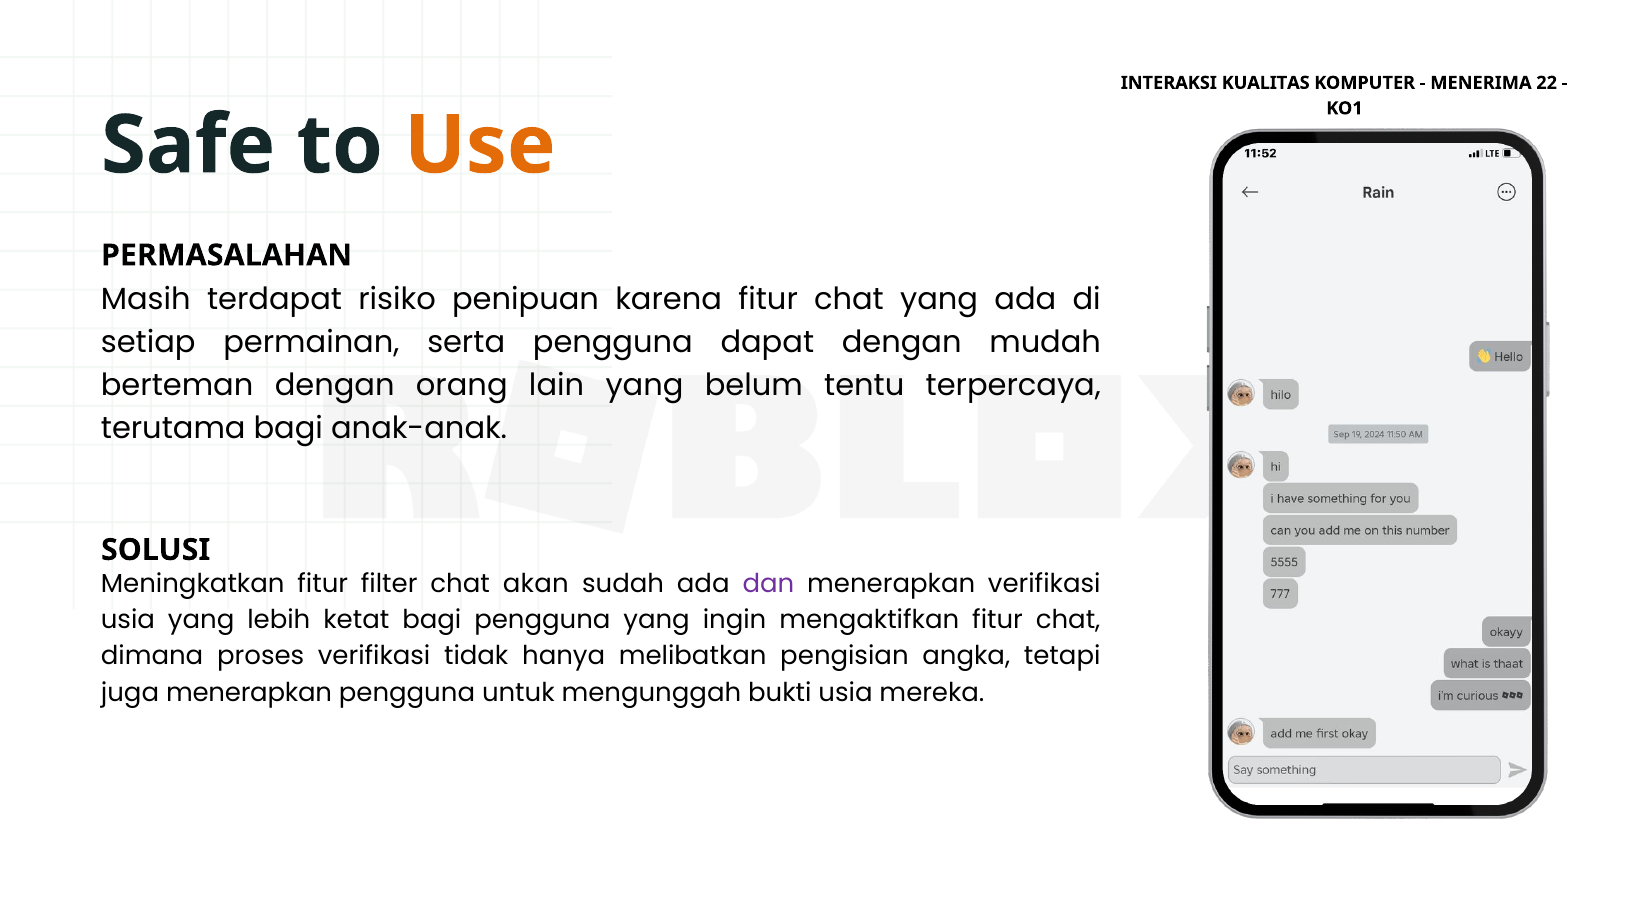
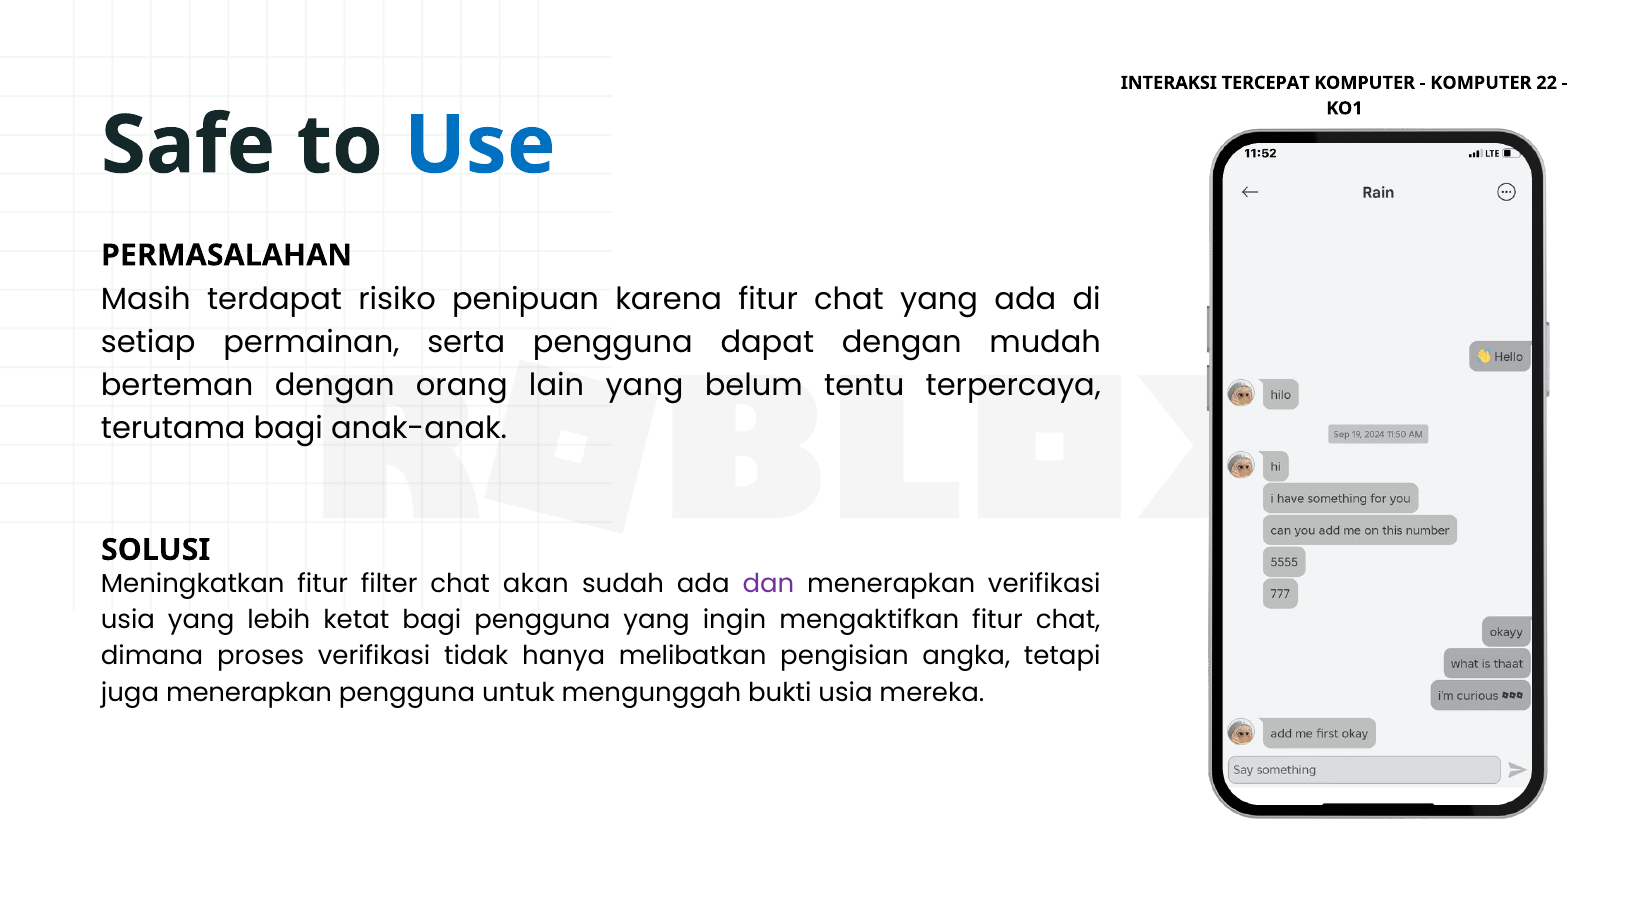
KUALITAS: KUALITAS -> TERCEPAT (1266, 83)
MENERIMA: MENERIMA -> KOMPUTER (1481, 83)
Use colour: orange -> blue (480, 145)
